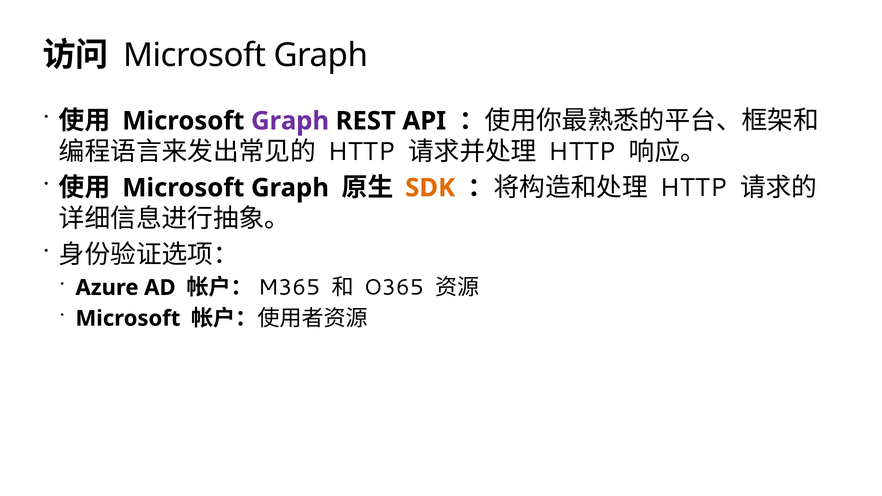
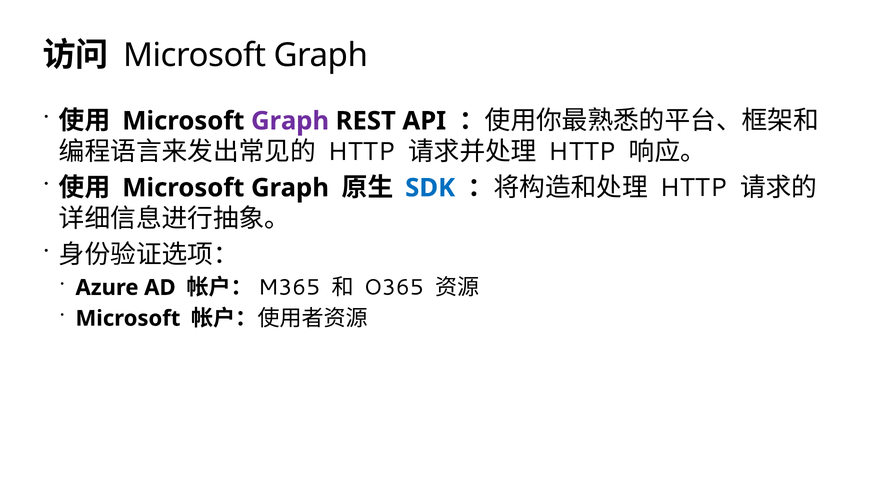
SDK colour: orange -> blue (430, 188)
